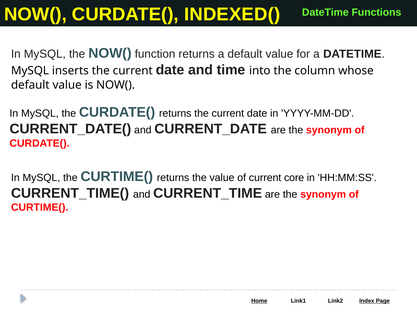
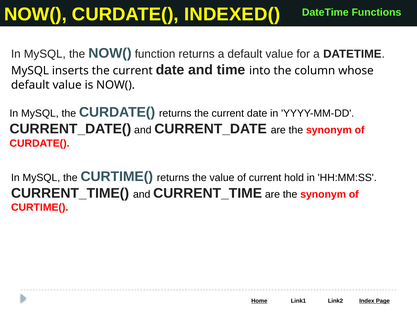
core: core -> hold (294, 177)
